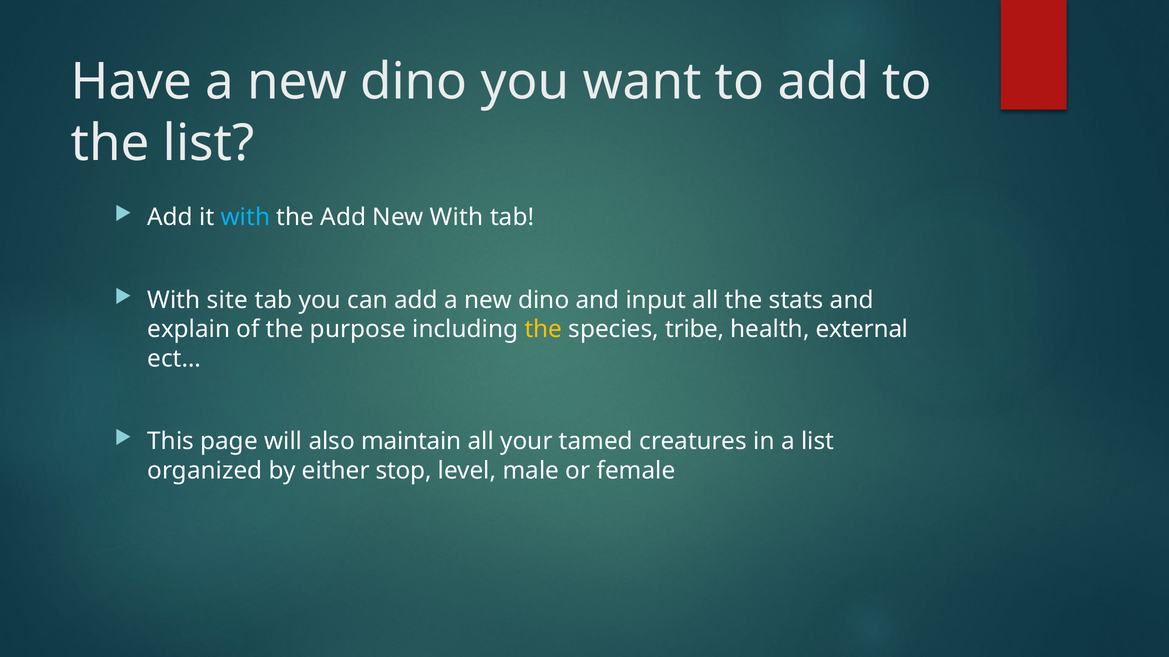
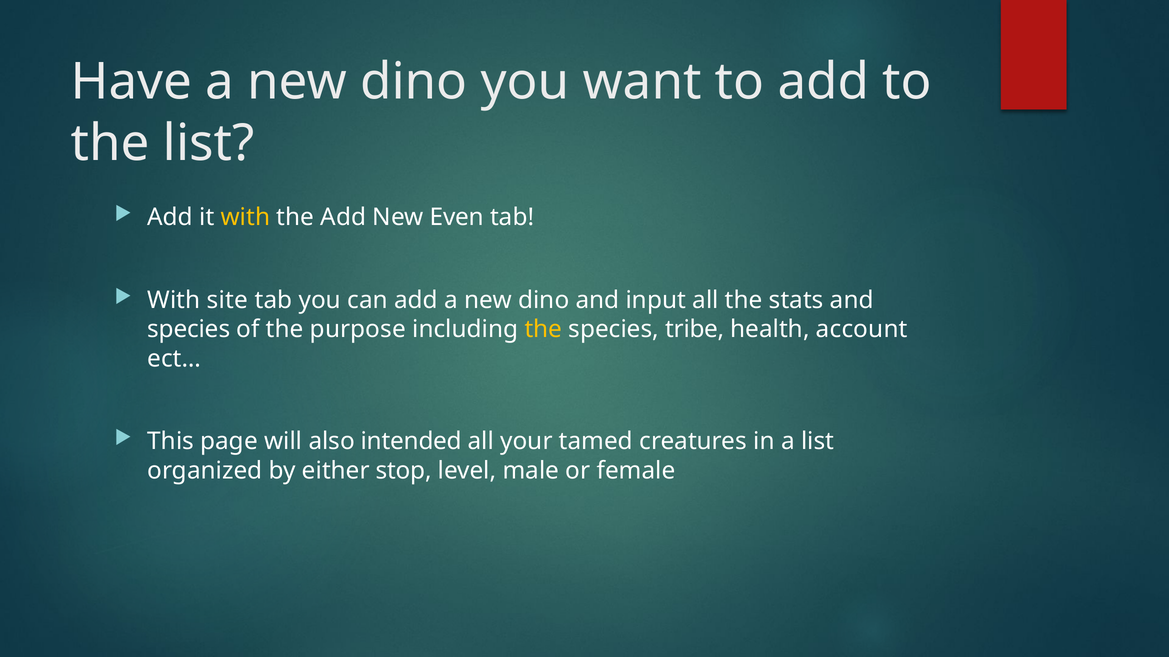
with colour: light blue -> yellow (245, 218)
New With: With -> Even (457, 218)
explain: explain -> species (189, 330)
external: external -> account (862, 330)
maintain: maintain -> intended (411, 442)
